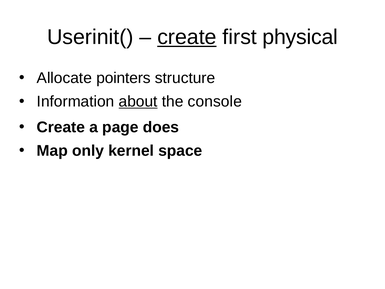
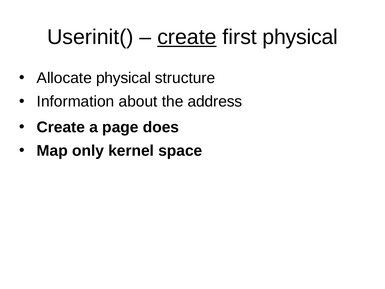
Allocate pointers: pointers -> physical (124, 78)
about underline: present -> none (138, 101)
console: console -> address (215, 101)
